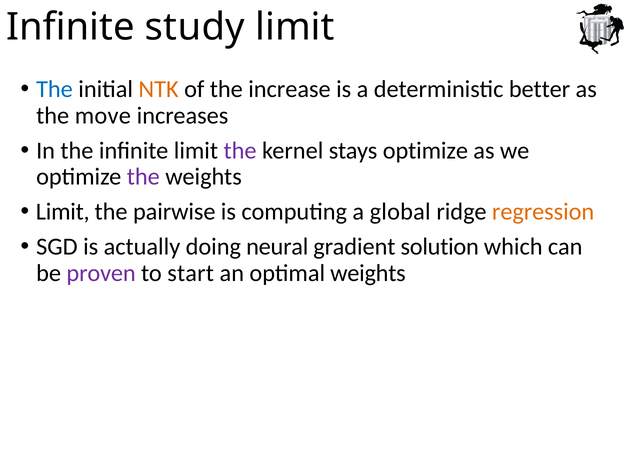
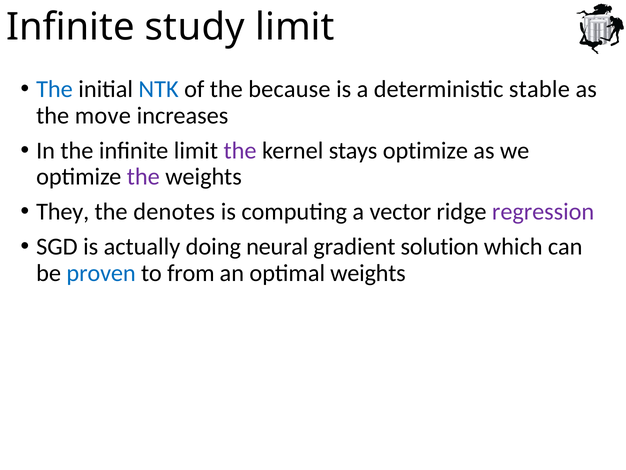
NTK colour: orange -> blue (159, 89)
increase: increase -> because (289, 89)
better: better -> stable (539, 89)
Limit: Limit -> They (63, 212)
pairwise: pairwise -> denotes (174, 212)
global: global -> vector (400, 212)
regression colour: orange -> purple (543, 212)
proven colour: purple -> blue (101, 273)
start: start -> from (191, 273)
